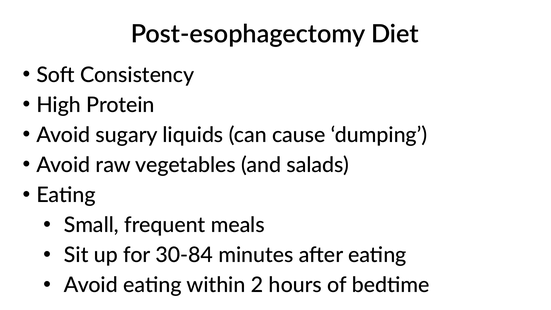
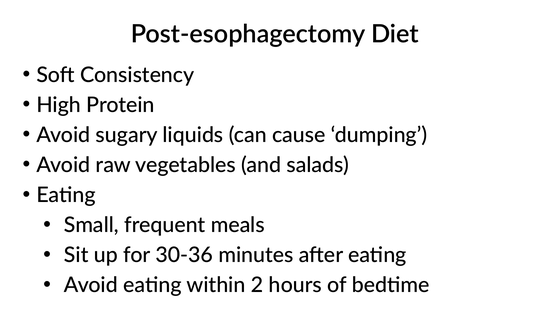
30-84: 30-84 -> 30-36 (184, 255)
